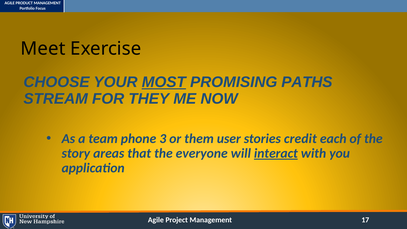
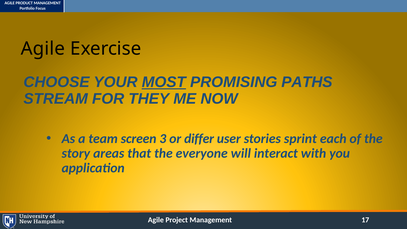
Meet: Meet -> Agile (43, 49)
phone: phone -> screen (139, 139)
them: them -> differ (199, 139)
credit: credit -> sprint (300, 139)
interact underline: present -> none (276, 153)
